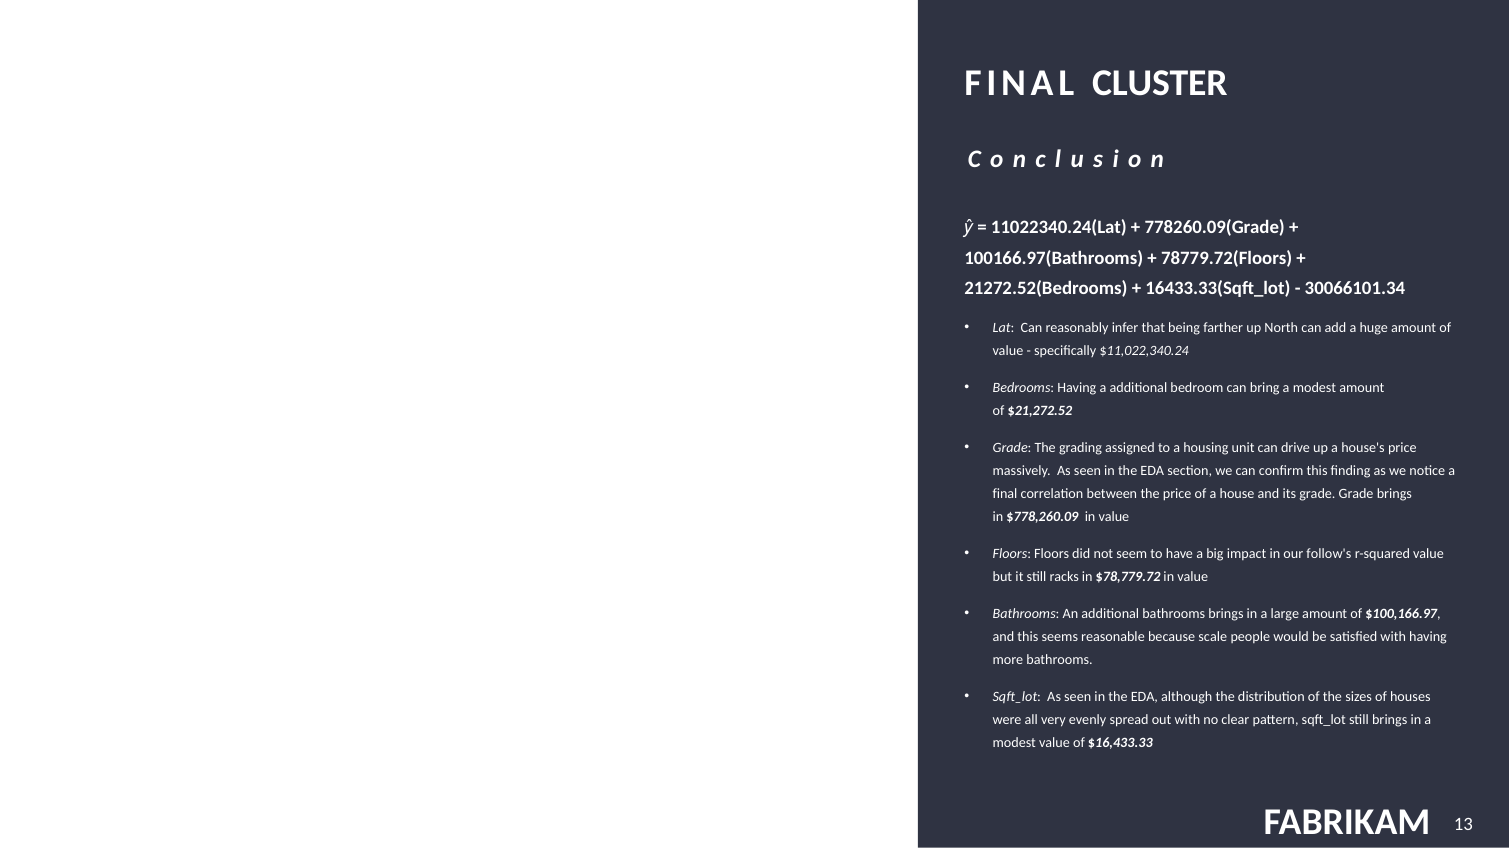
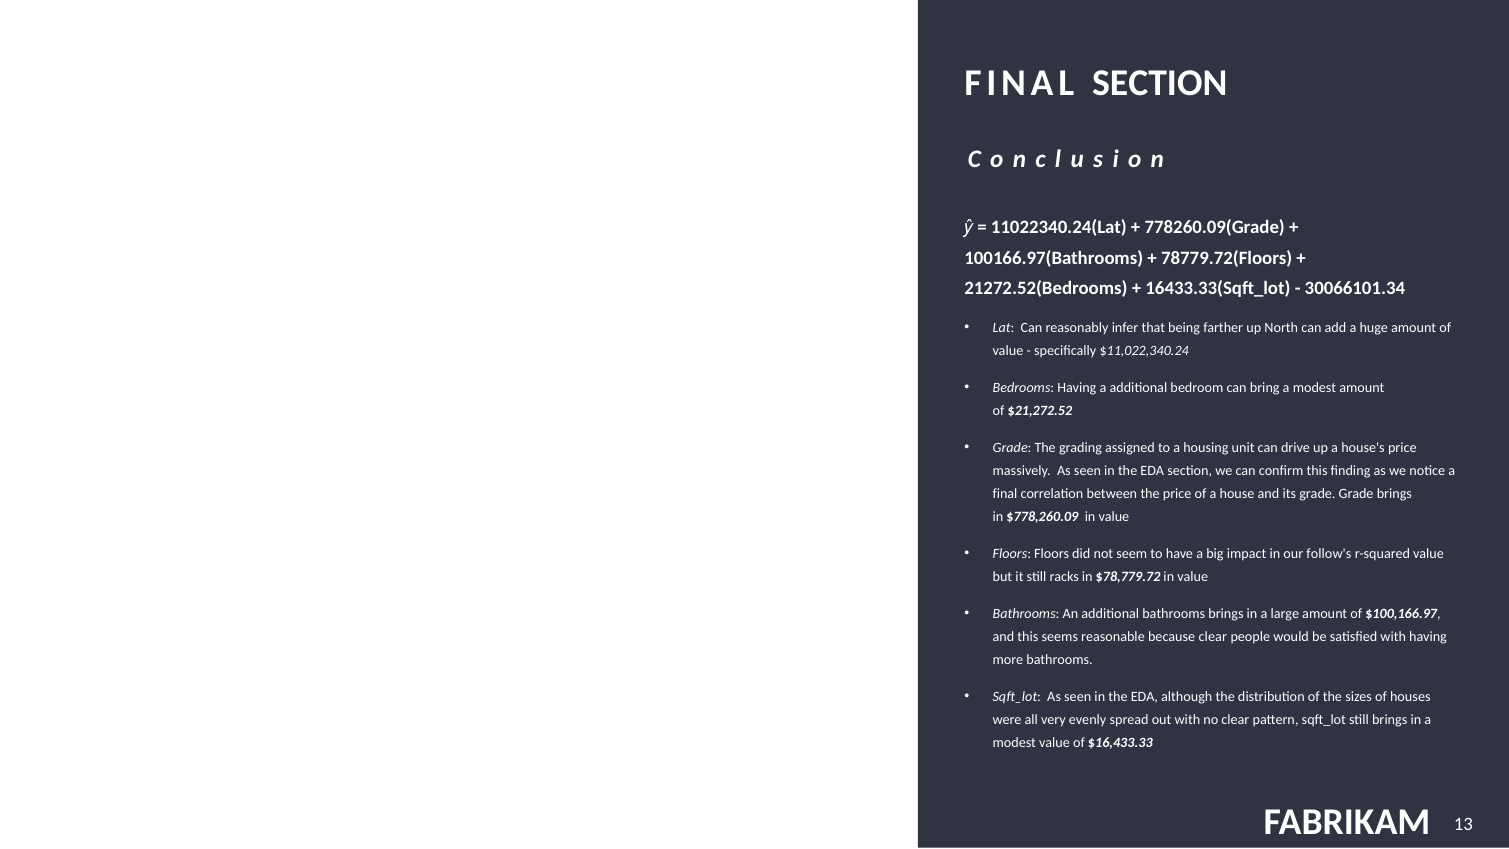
FINAL CLUSTER: CLUSTER -> SECTION (1160, 83)
because scale: scale -> clear (1213, 637)
